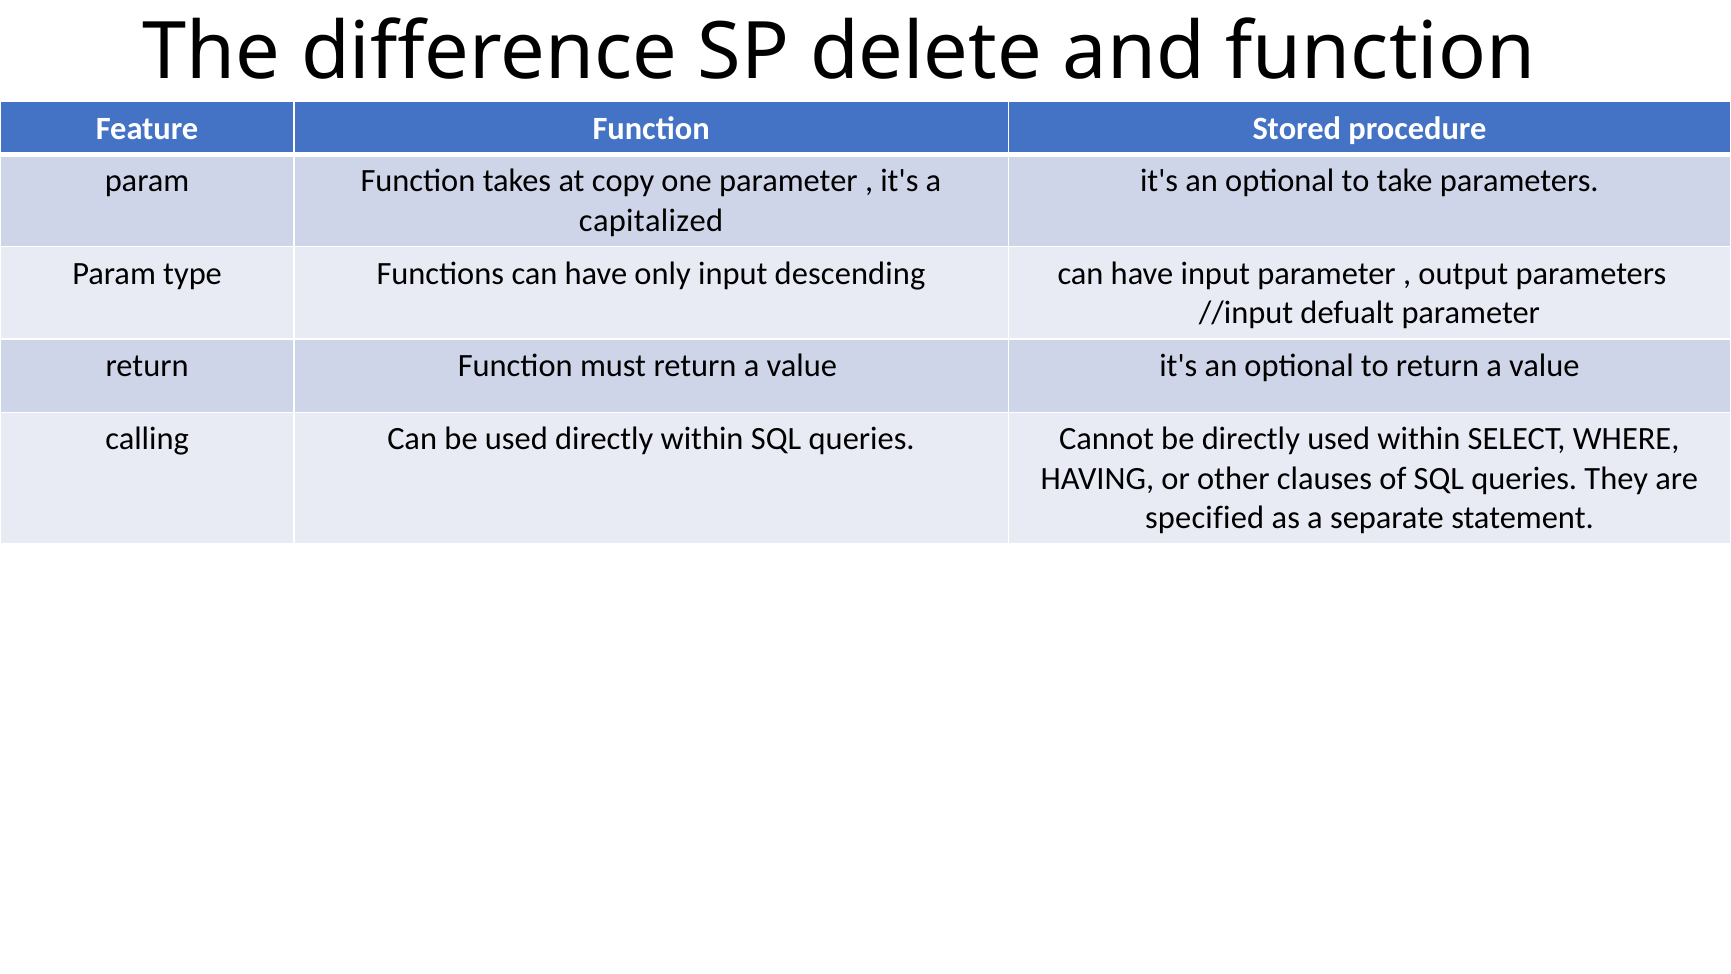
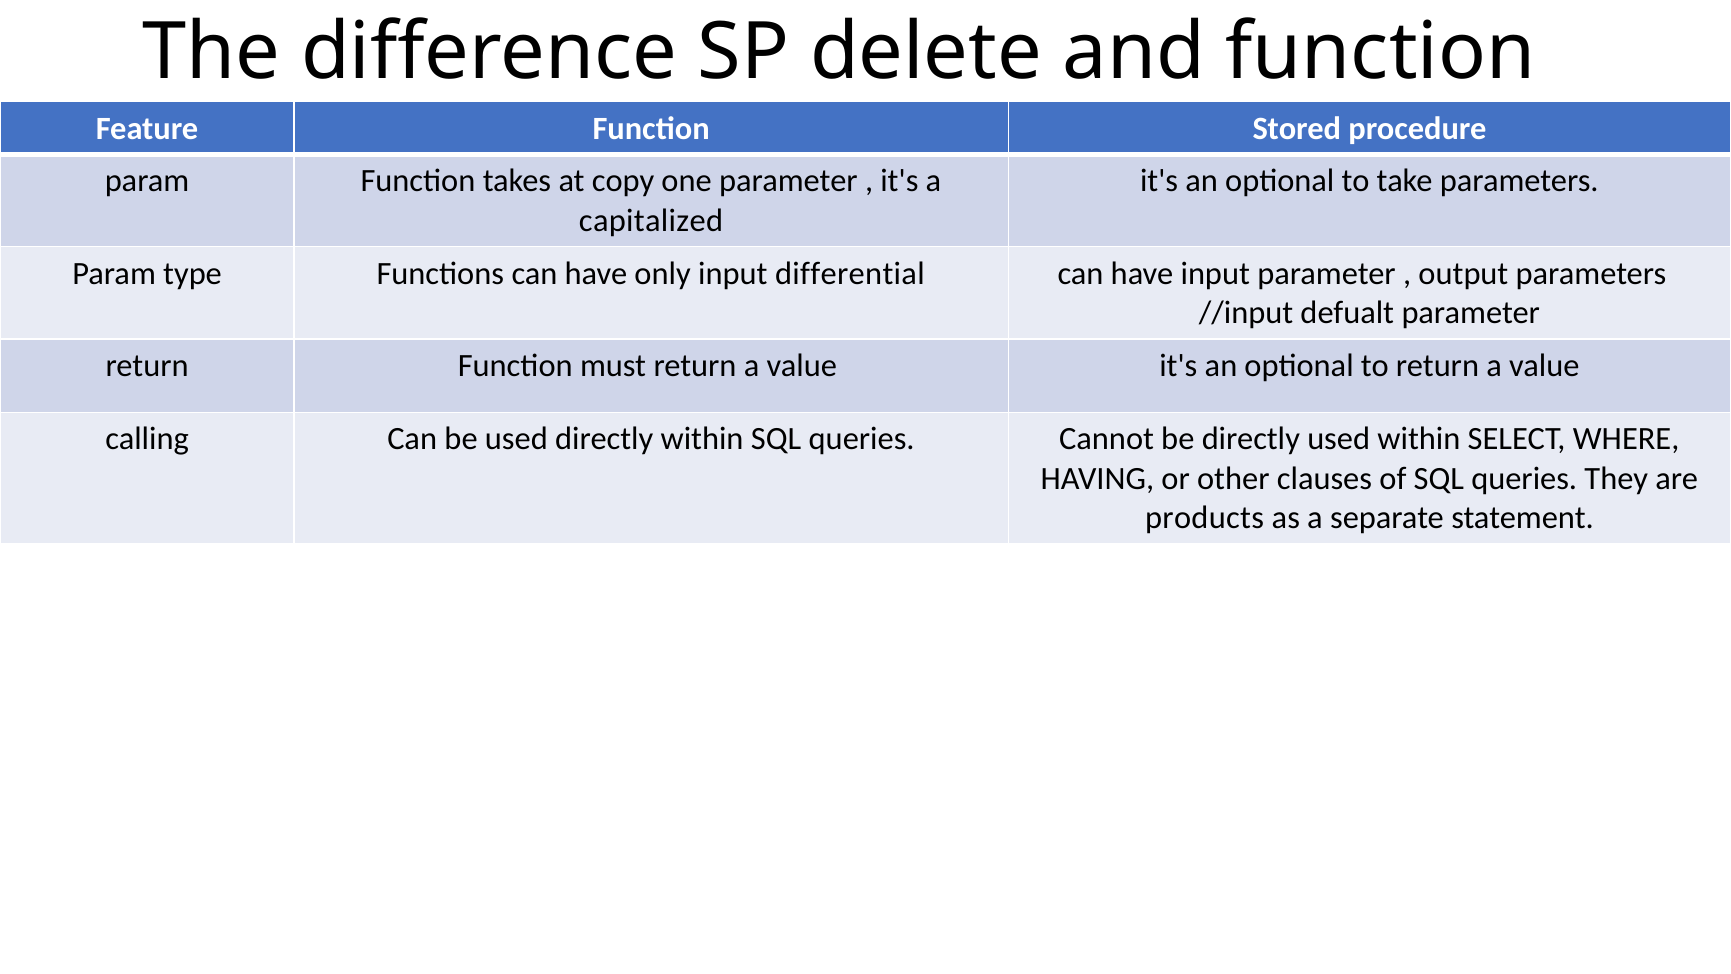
descending: descending -> differential (850, 273)
specified: specified -> products (1205, 518)
